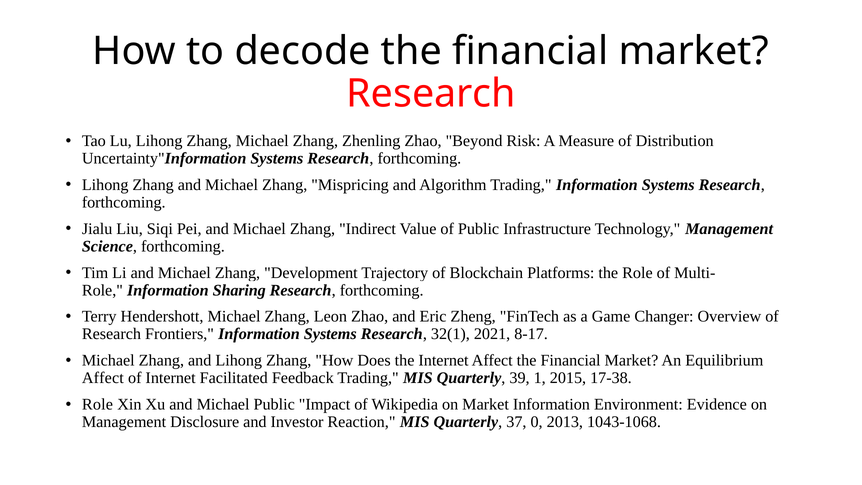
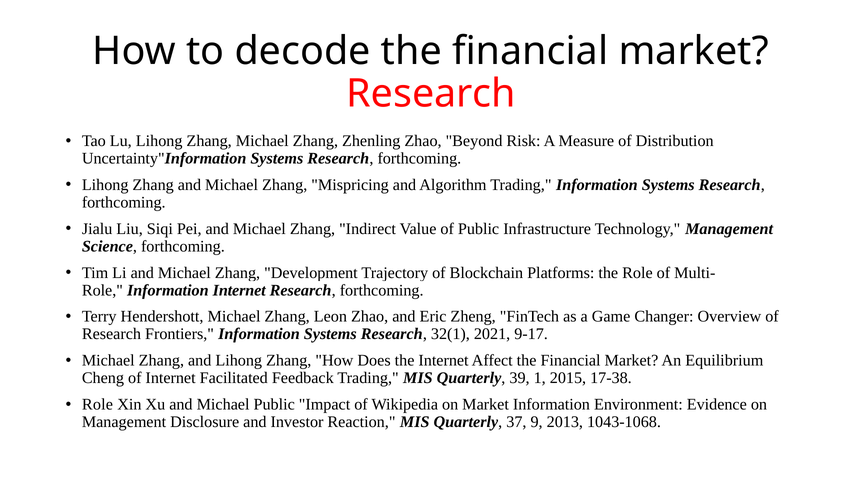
Information Sharing: Sharing -> Internet (239, 290)
8-17: 8-17 -> 9-17 (531, 334)
Affect: Affect -> Cheng (103, 378)
0: 0 -> 9 (537, 422)
